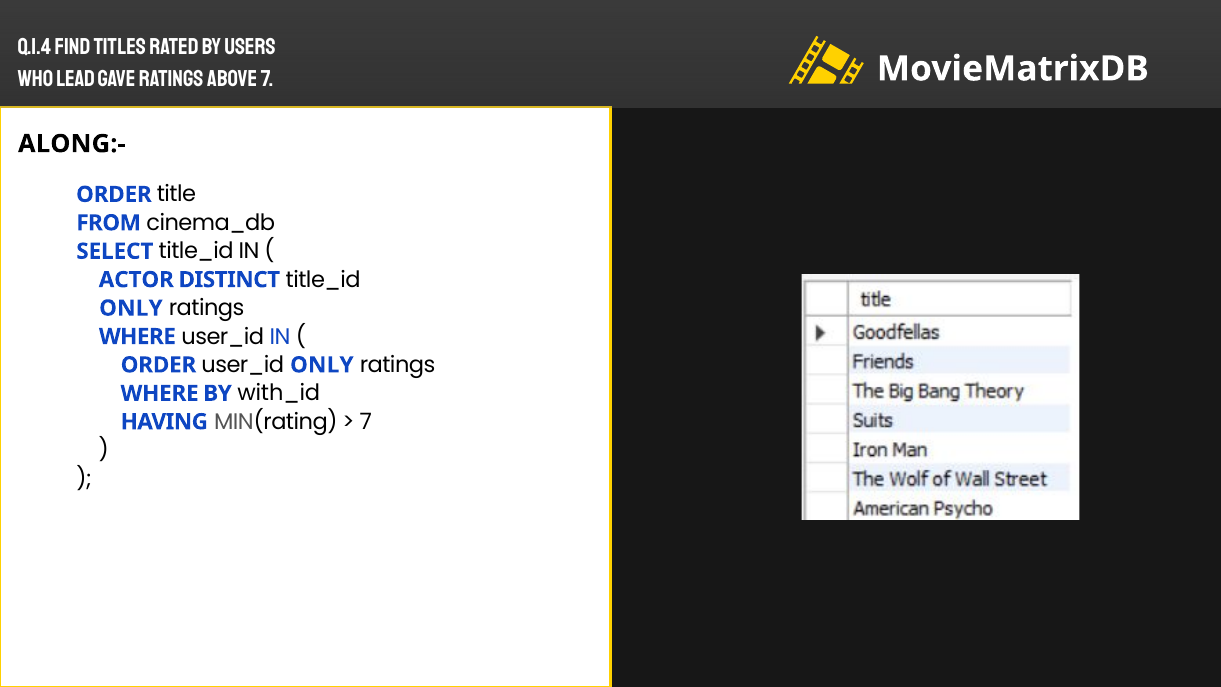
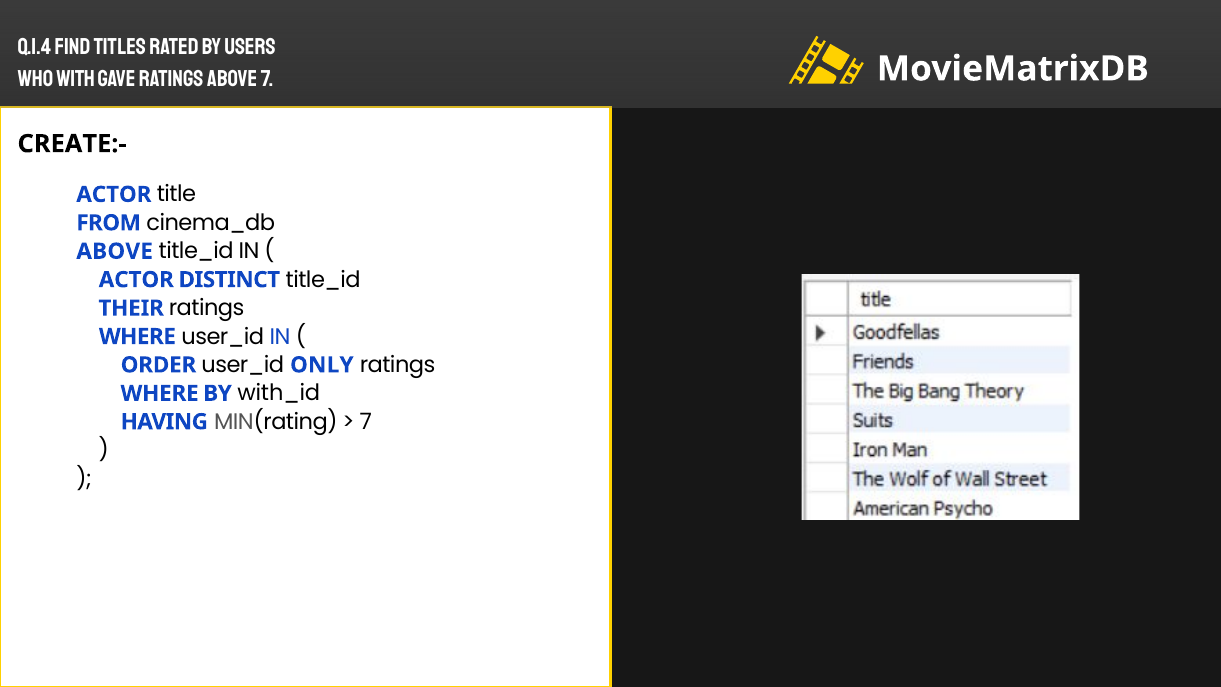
lead: lead -> with (76, 79)
ALONG:-: ALONG:- -> CREATE:- (72, 144)
ORDER: ORDER -> ACTOR (114, 194)
SELECT: SELECT -> ABOVE (115, 251)
ONLY: ONLY -> THEIR (131, 308)
